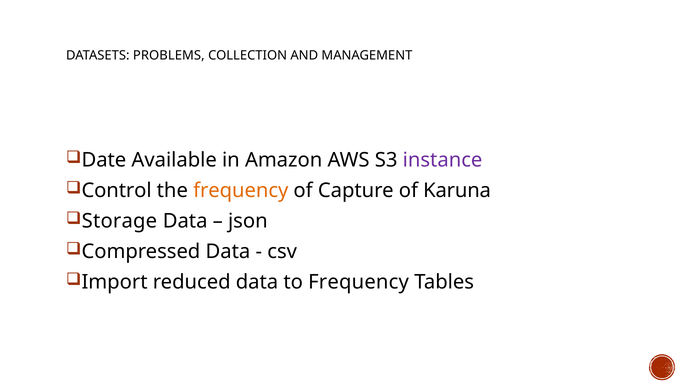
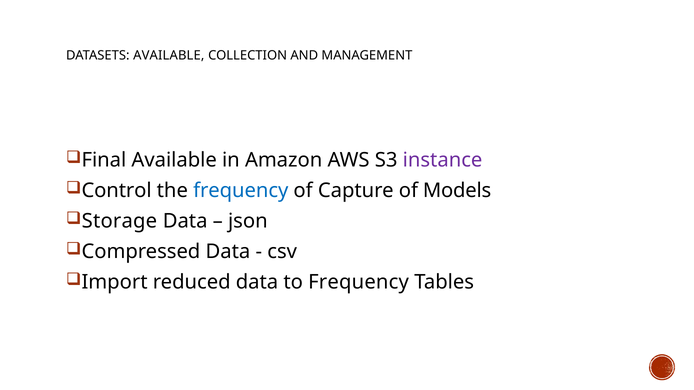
DATASETS PROBLEMS: PROBLEMS -> AVAILABLE (169, 56)
Date: Date -> Final (104, 160)
frequency colour: orange -> blue (241, 191)
Karuna: Karuna -> Models (457, 191)
